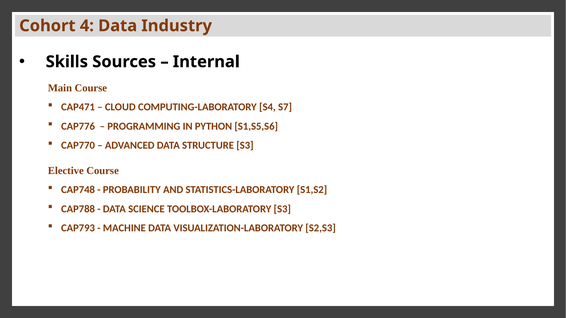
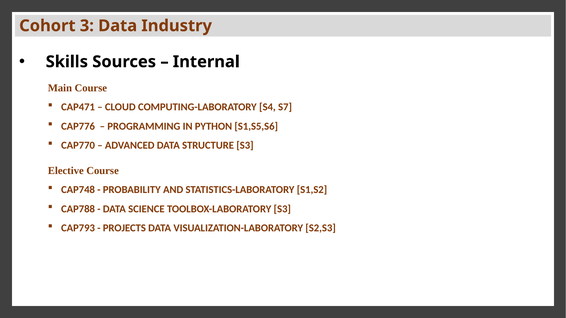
4: 4 -> 3 (87, 26)
MACHINE: MACHINE -> PROJECTS (124, 228)
